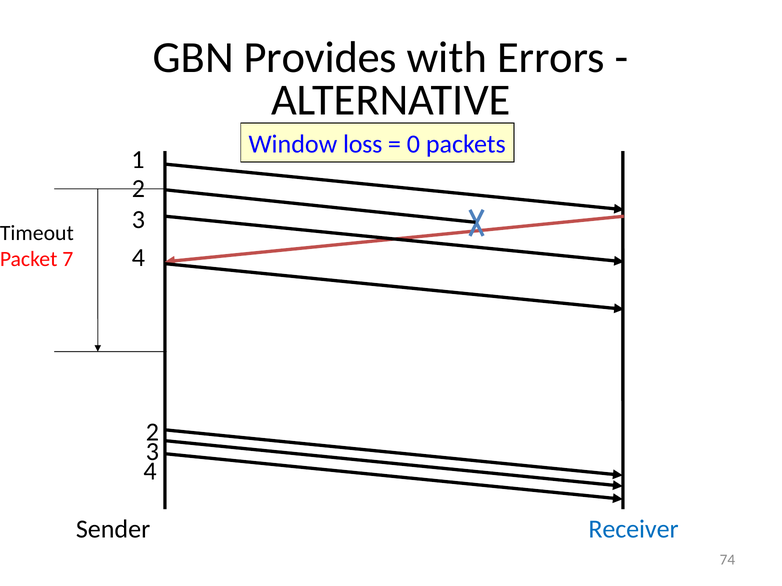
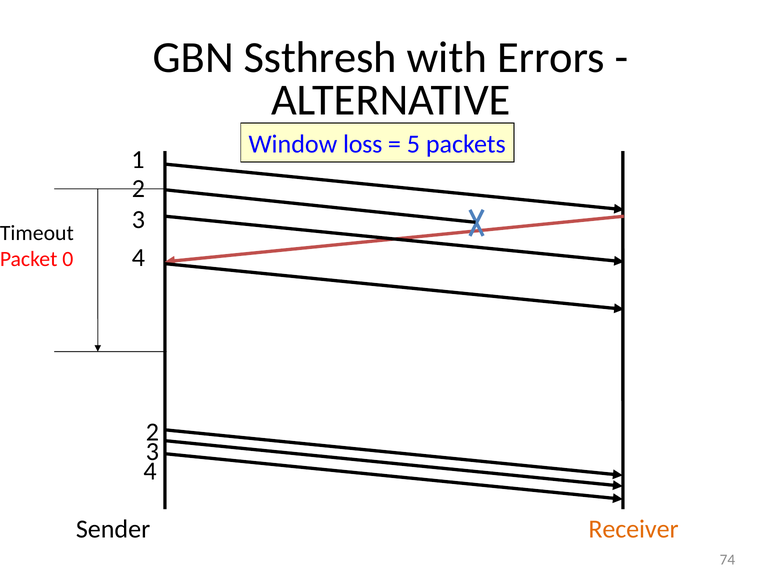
Provides: Provides -> Ssthresh (320, 58)
0: 0 -> 5 (413, 144)
7: 7 -> 0 (68, 259)
Receiver colour: blue -> orange (633, 530)
